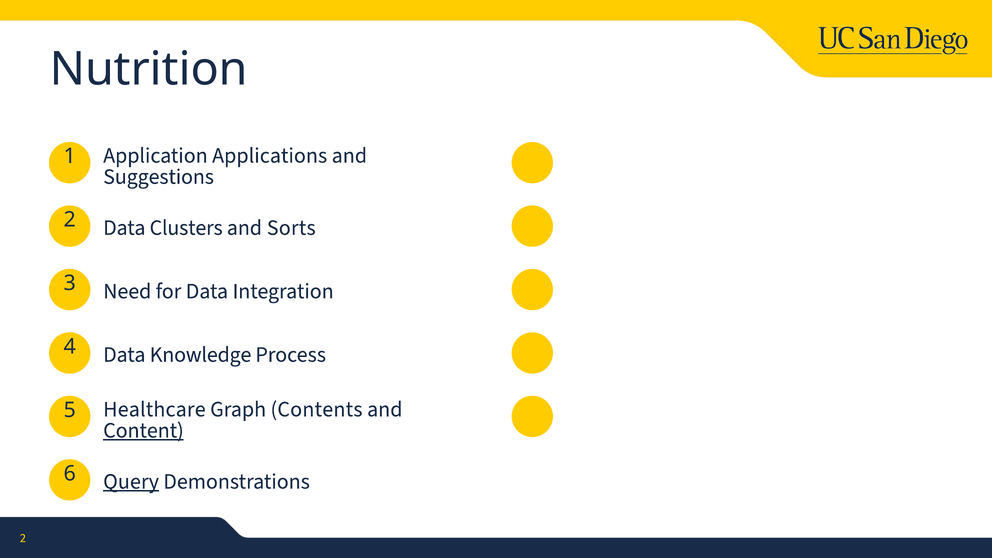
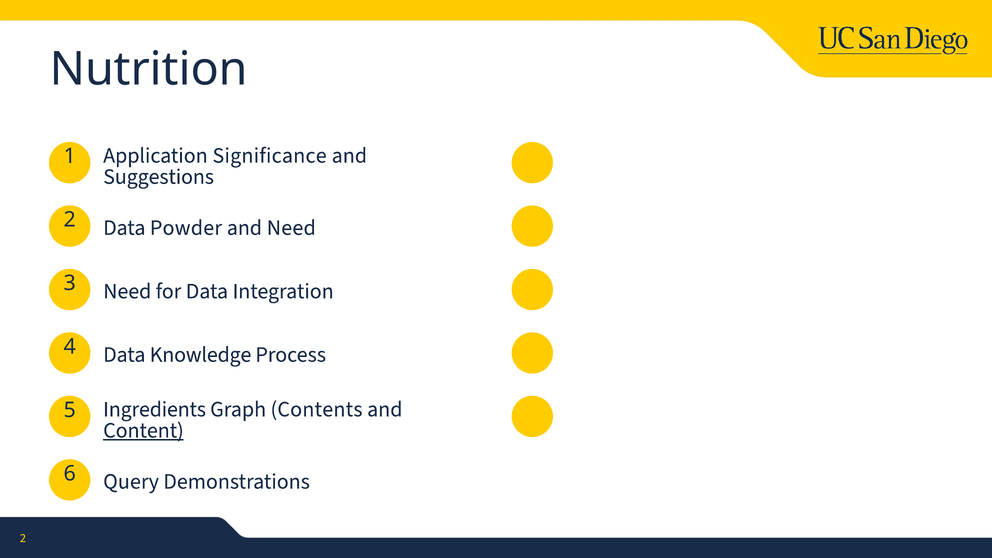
Applications: Applications -> Significance (270, 155)
Clusters: Clusters -> Powder (186, 228)
and Sorts: Sorts -> Need (291, 228)
Healthcare: Healthcare -> Ingredients (155, 409)
Query underline: present -> none (131, 481)
